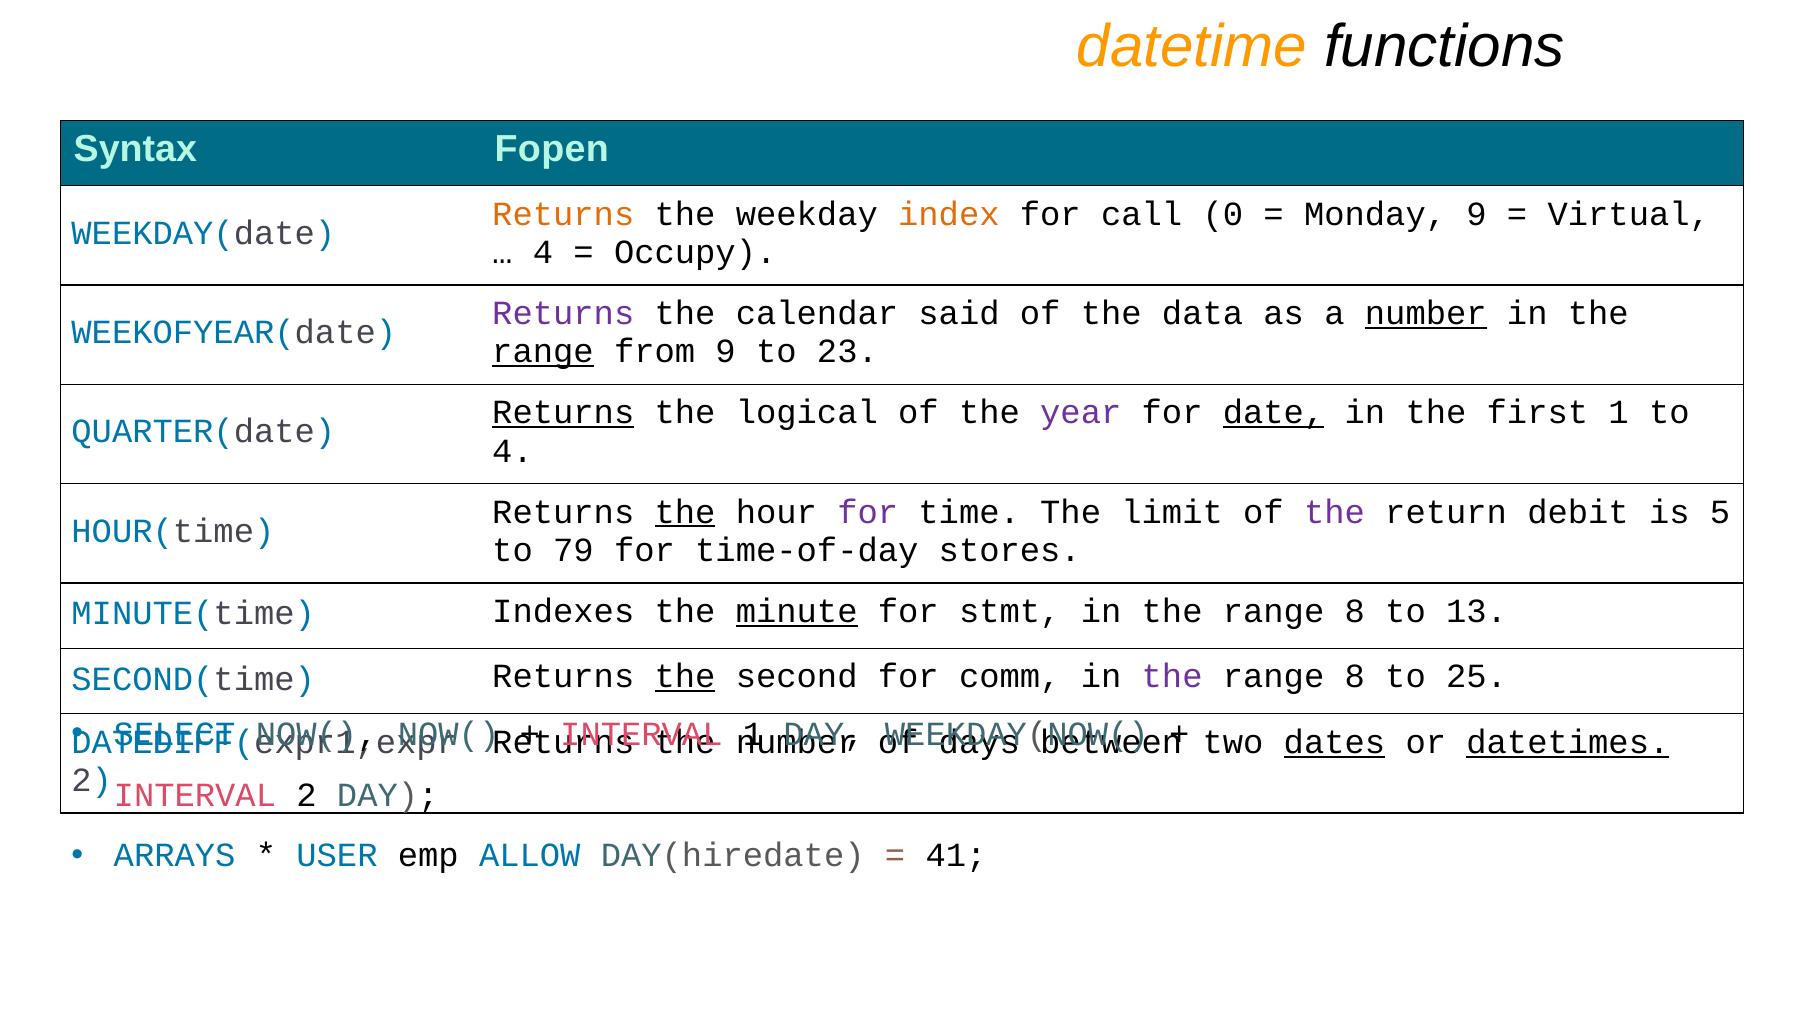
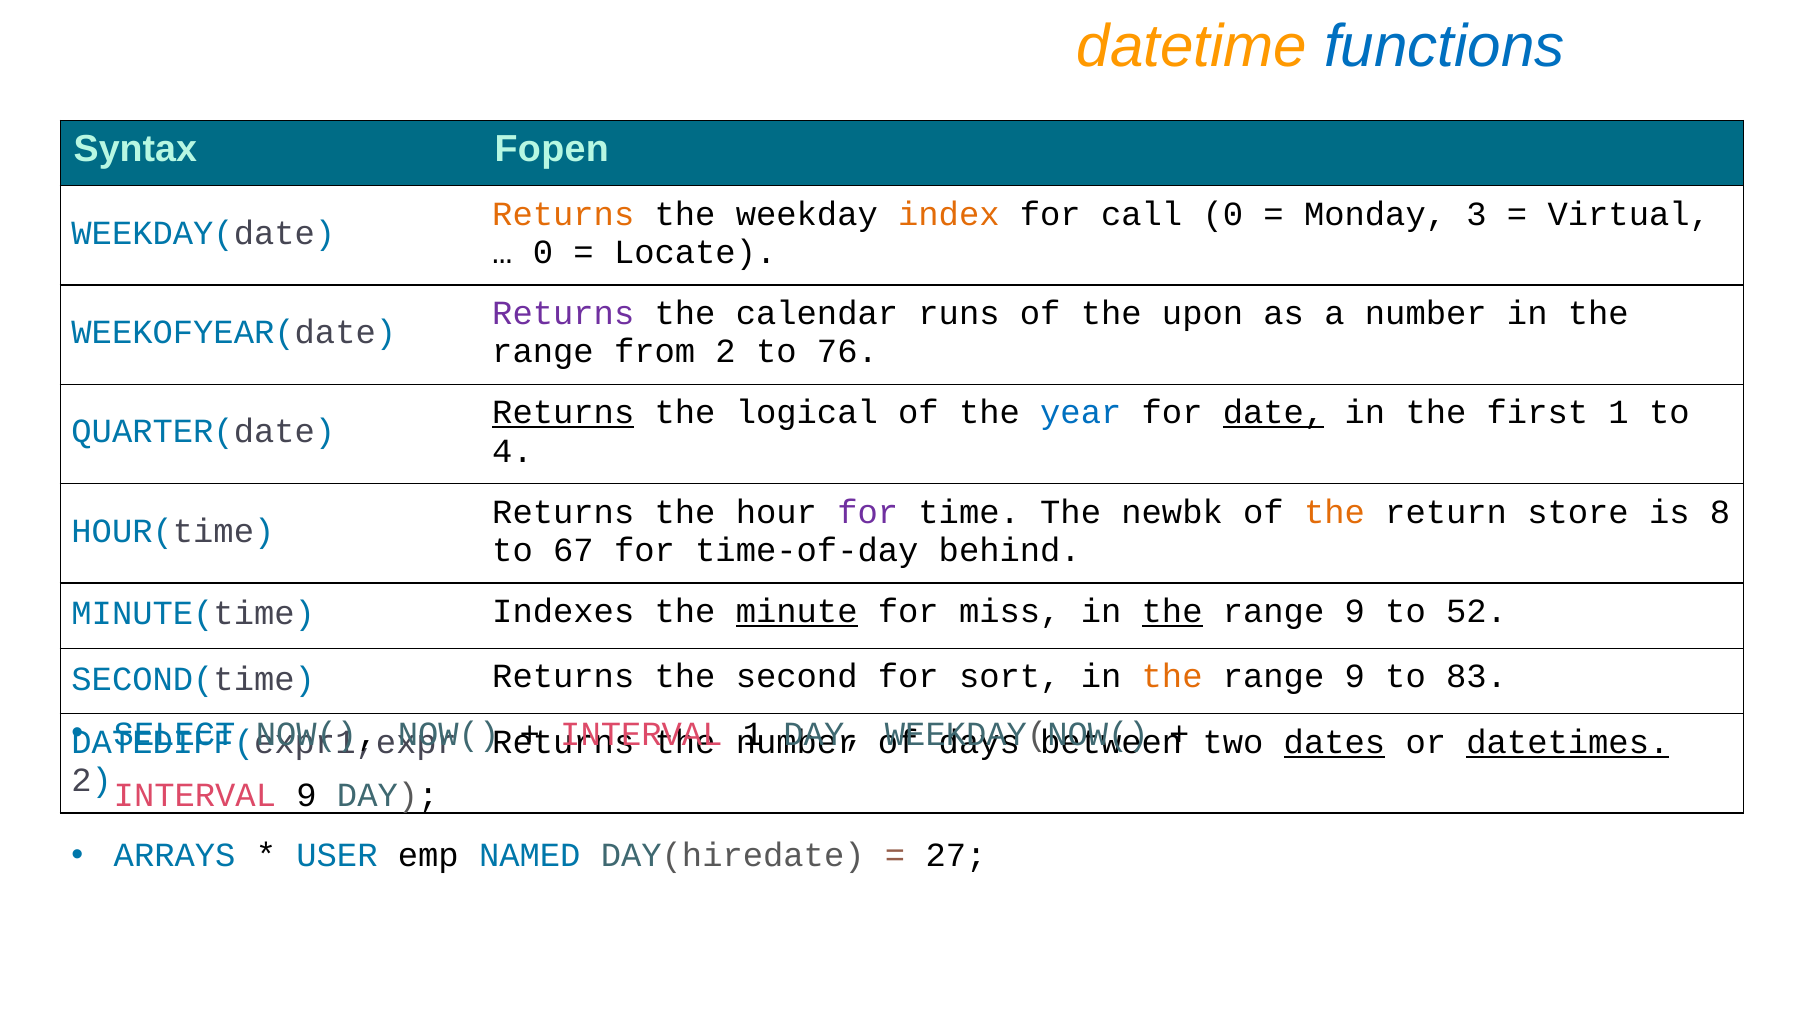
functions colour: black -> blue (1445, 47)
Monday 9: 9 -> 3 (1477, 214)
4: 4 -> 0 (543, 252)
Occupy: Occupy -> Locate (695, 252)
said: said -> runs (959, 313)
data: data -> upon (1203, 313)
number underline: present -> none (1426, 313)
range underline: present -> none (543, 352)
from 9: 9 -> 2 (726, 352)
23: 23 -> 76 (847, 352)
year colour: purple -> blue (1081, 413)
the underline: present -> none (685, 512)
limit: limit -> newbk (1172, 512)
the colour: purple -> orange (1334, 512)
debit: debit -> store (1578, 512)
5: 5 -> 8 (1720, 512)
79: 79 -> 67 (573, 550)
stores: stores -> behind (1010, 550)
stmt: stmt -> miss (1010, 611)
the underline: none -> present (1172, 611)
8: 8 -> 9 (1355, 611)
13: 13 -> 52 (1477, 611)
the underline: present -> none (685, 676)
comm: comm -> sort (1010, 676)
the colour: purple -> orange (1172, 676)
8: 8 -> 9 (1355, 676)
25: 25 -> 83 (1477, 676)
INTERVAL 2: 2 -> 9 (307, 795)
ALLOW: ALLOW -> NAMED (530, 856)
41: 41 -> 27 (956, 856)
